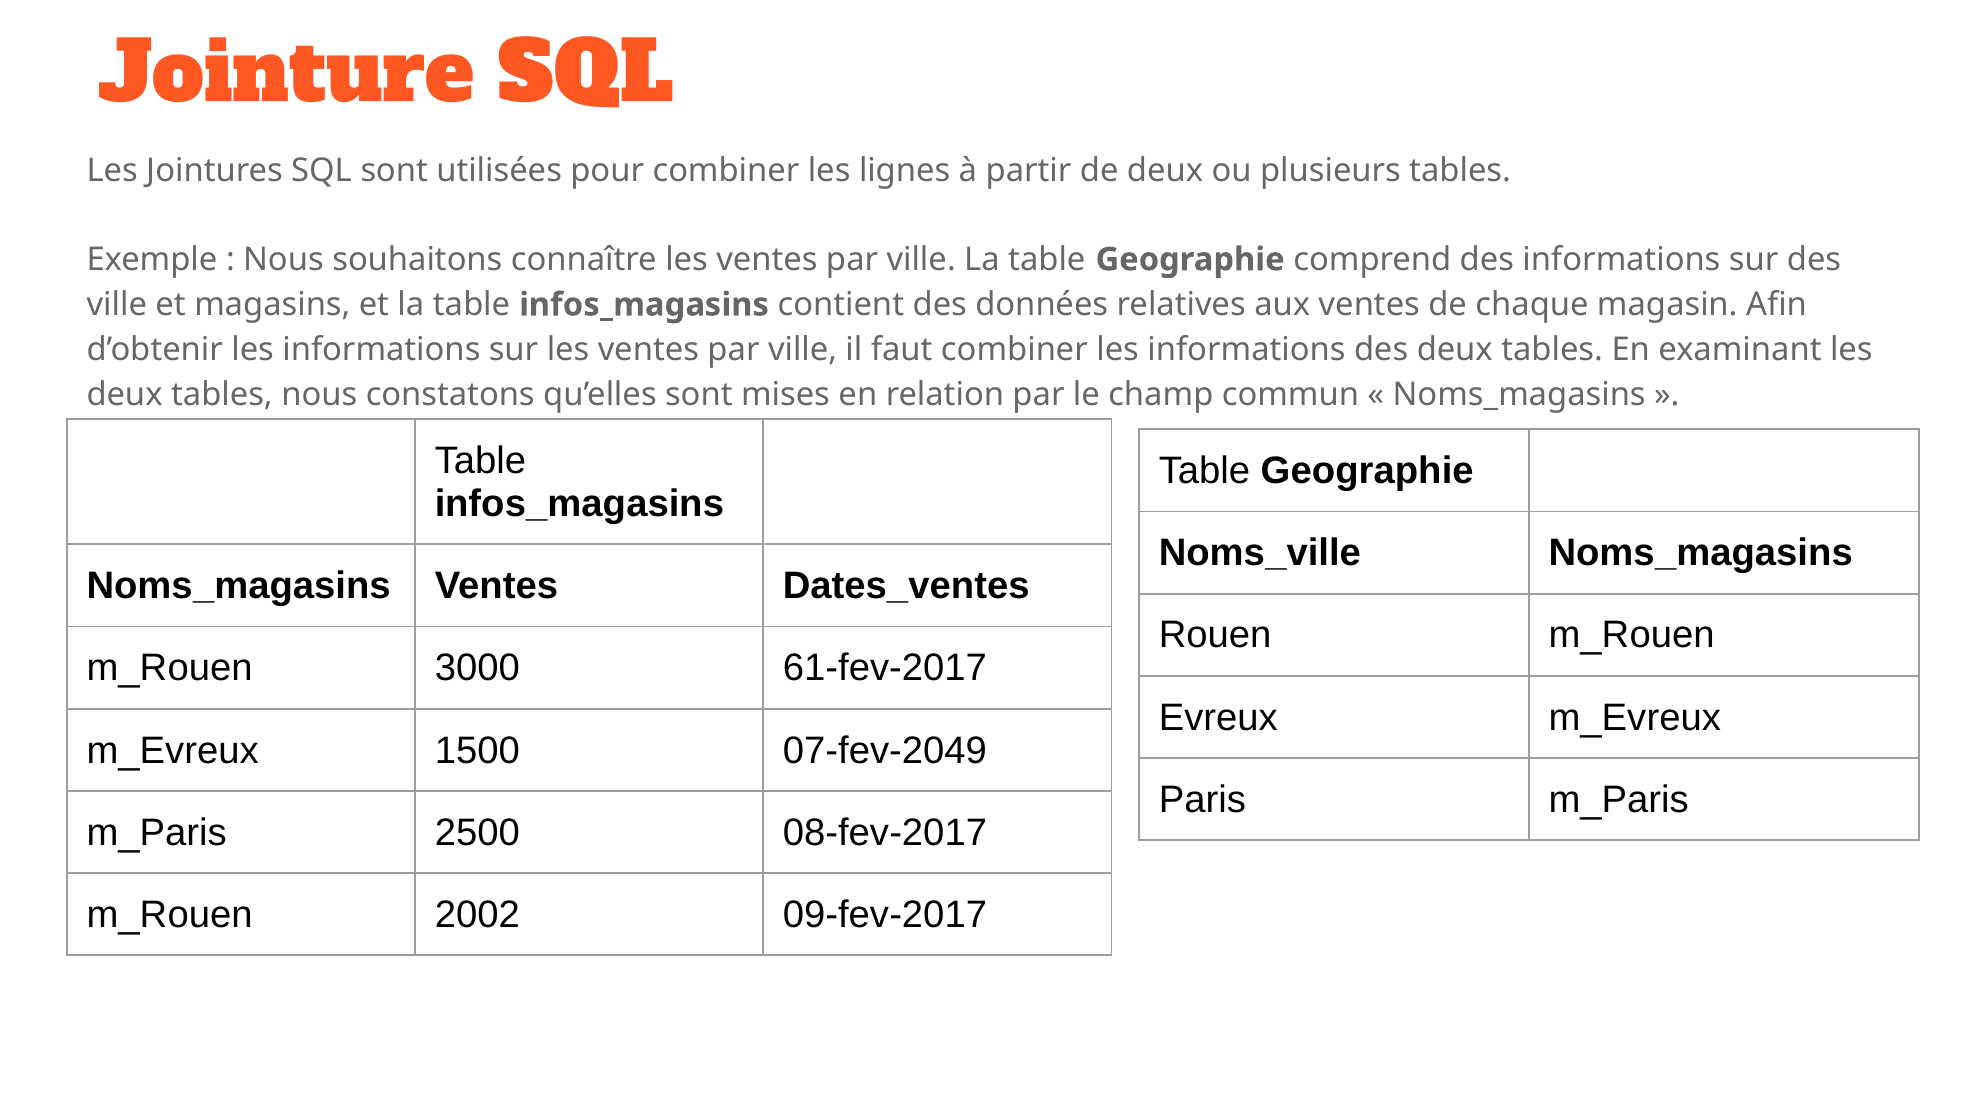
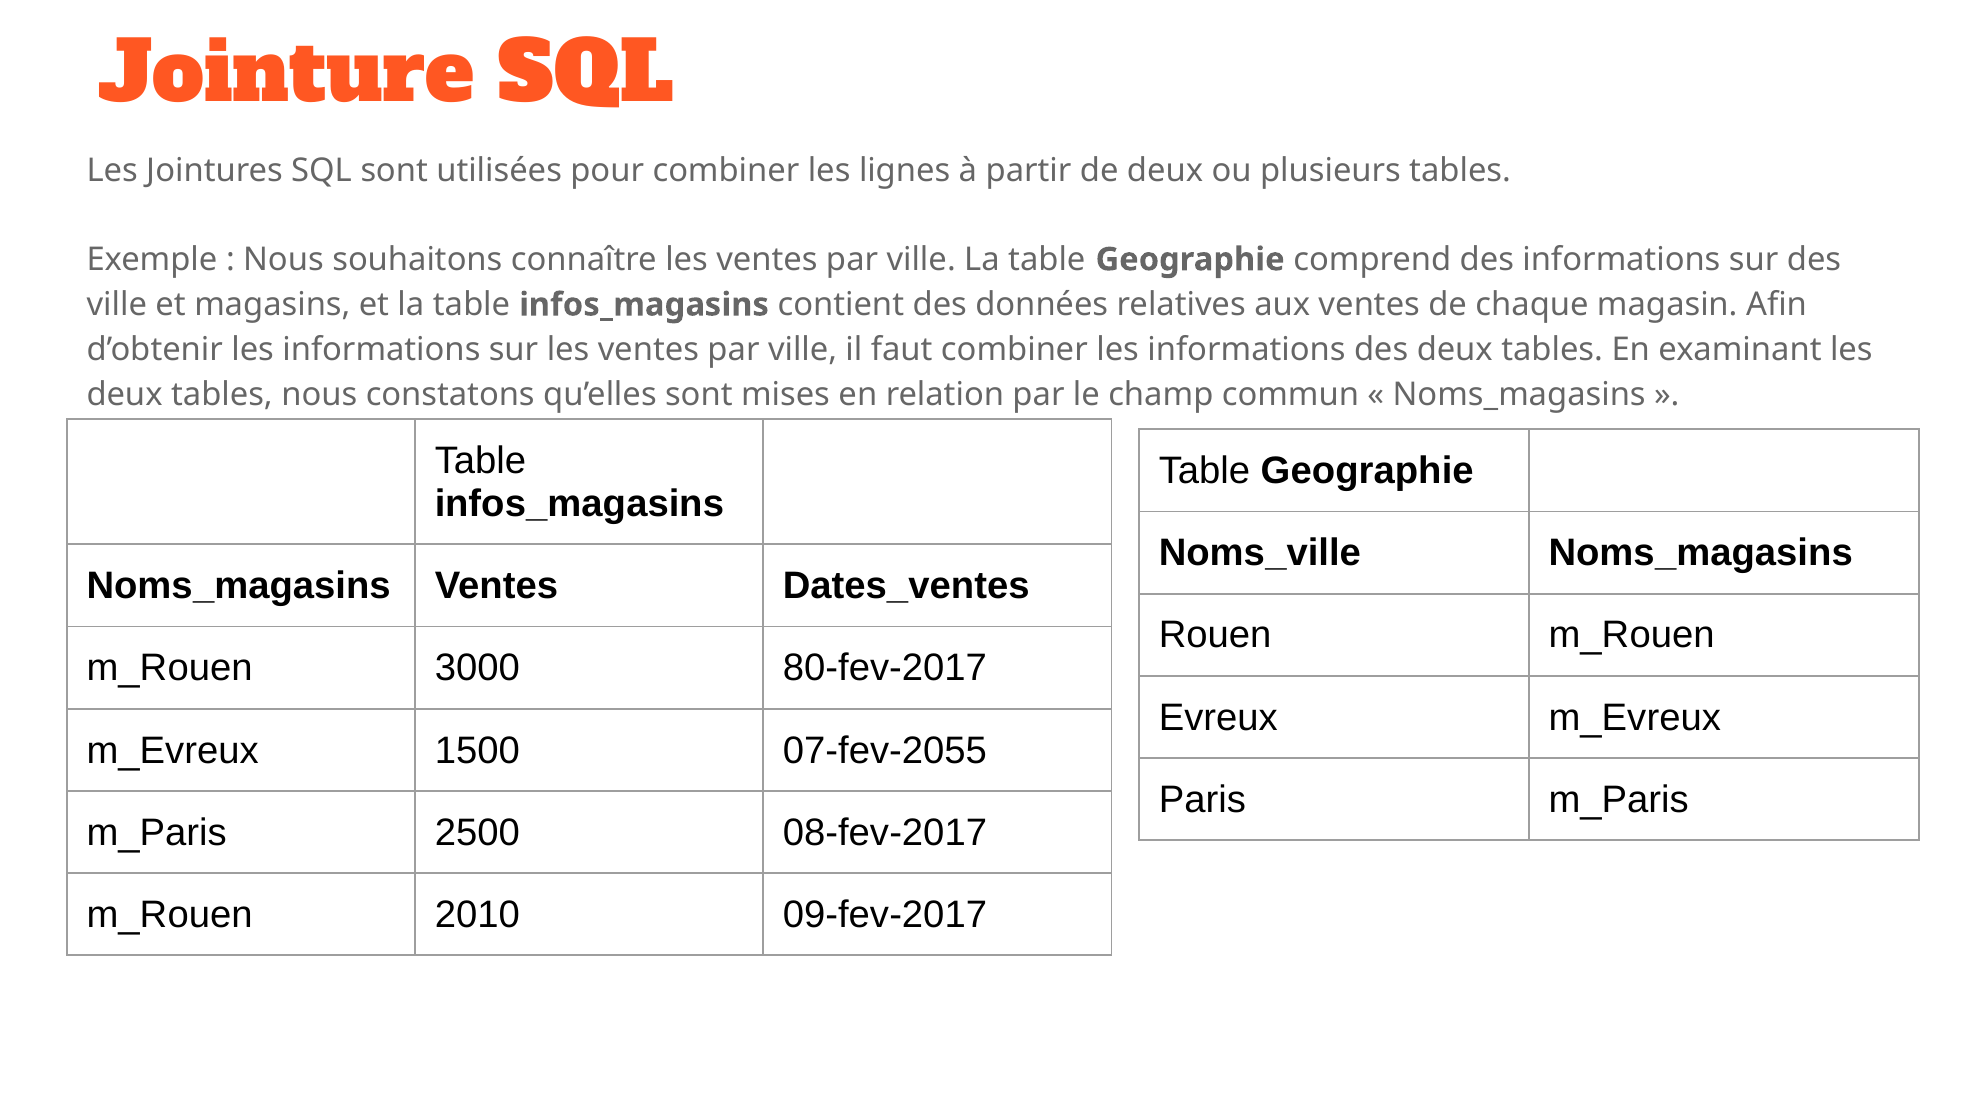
61-fev-2017: 61-fev-2017 -> 80-fev-2017 (885, 668)
07-fev-2049: 07-fev-2049 -> 07-fev-2055 (885, 750)
2002: 2002 -> 2010 (477, 915)
